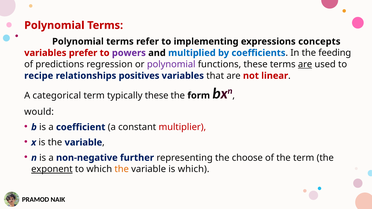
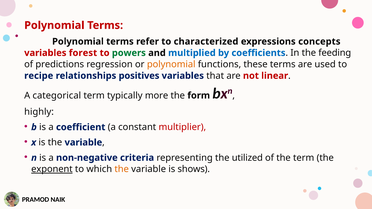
implementing: implementing -> characterized (206, 42)
prefer: prefer -> forest (83, 53)
powers colour: purple -> green (129, 53)
polynomial colour: purple -> orange (171, 64)
are underline: present -> none (305, 64)
typically these: these -> more (157, 96)
would: would -> highly (39, 112)
further: further -> criteria (137, 158)
choose: choose -> utilized (247, 158)
is which: which -> shows (194, 169)
